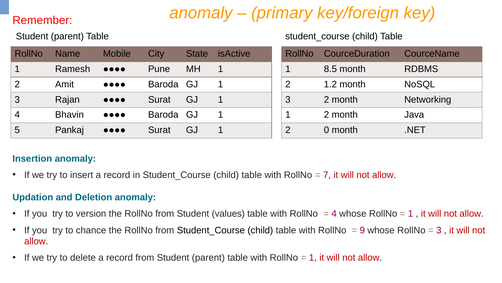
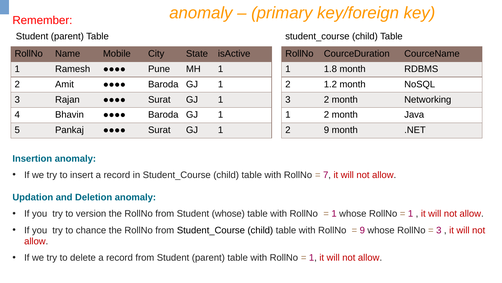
8.5: 8.5 -> 1.8 (330, 69)
2 0: 0 -> 9 (326, 130)
Student values: values -> whose (228, 213)
4: 4 -> 1 (334, 213)
